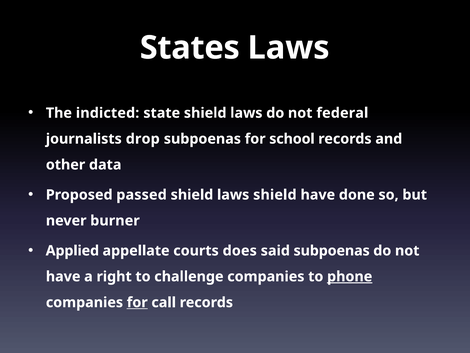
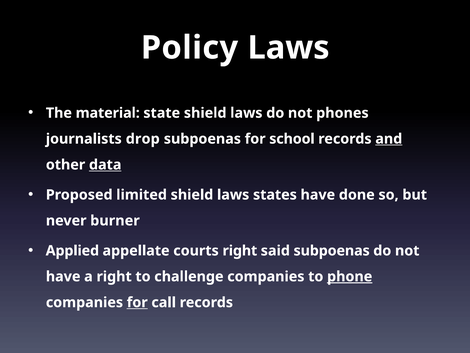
States: States -> Policy (189, 48)
indicted: indicted -> material (108, 113)
federal: federal -> phones (342, 113)
and underline: none -> present (389, 139)
data underline: none -> present (105, 165)
passed: passed -> limited (142, 195)
laws shield: shield -> states (275, 195)
courts does: does -> right (240, 250)
